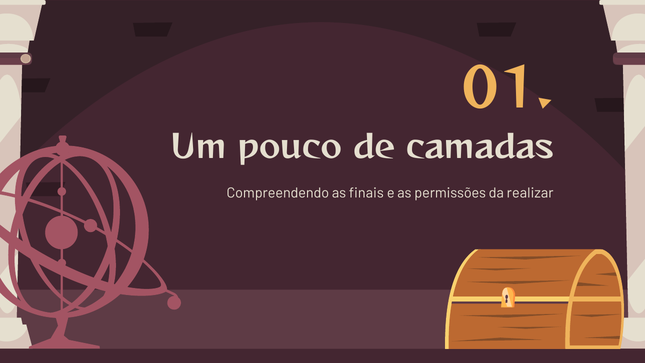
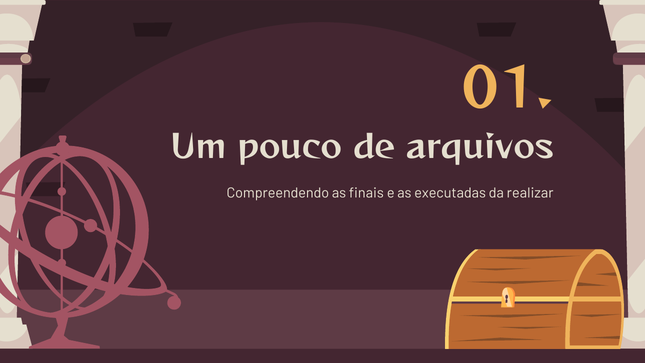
camadas: camadas -> arquivos (480, 148)
permissões: permissões -> executadas (450, 193)
